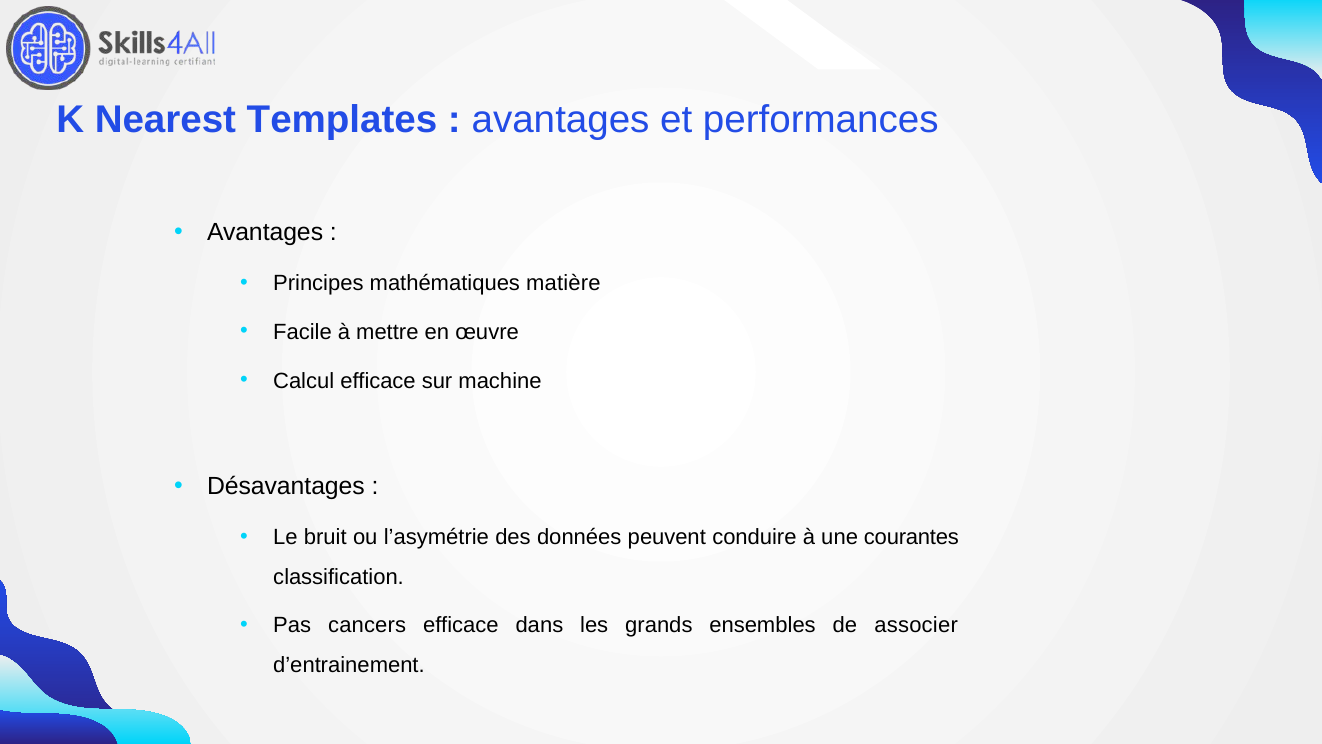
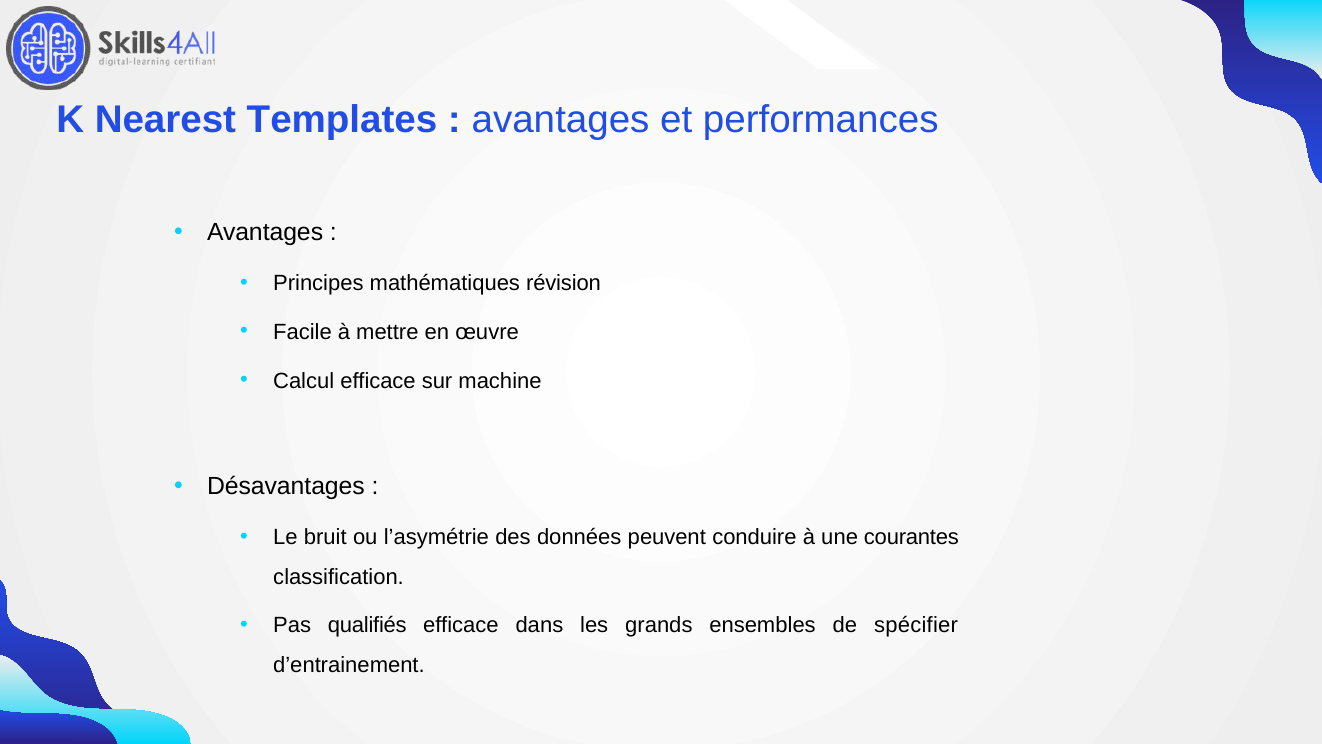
matière: matière -> révision (563, 283)
cancers: cancers -> qualifiés (367, 625)
associer: associer -> spécifier (916, 625)
